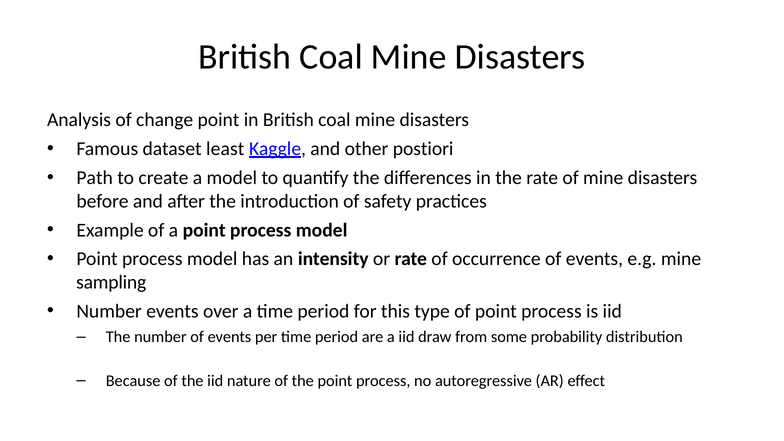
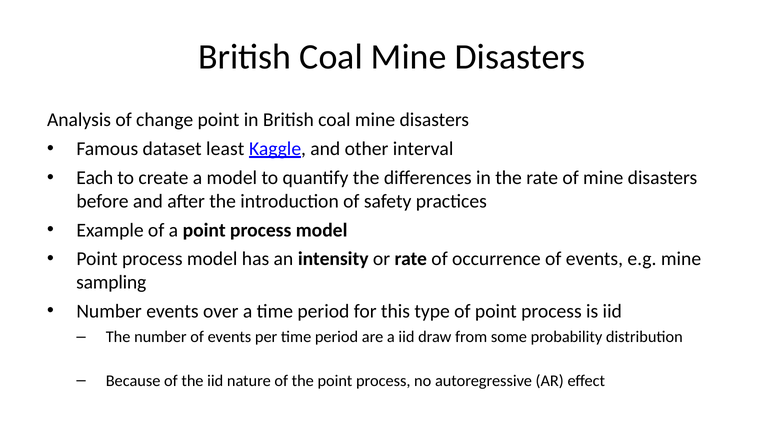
postiori: postiori -> interval (423, 149)
Path: Path -> Each (95, 178)
